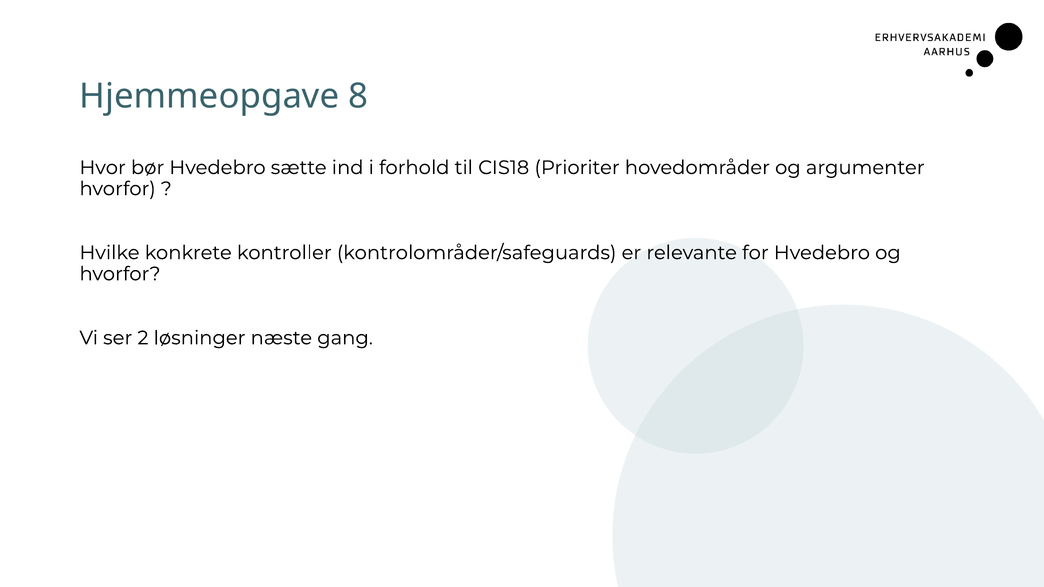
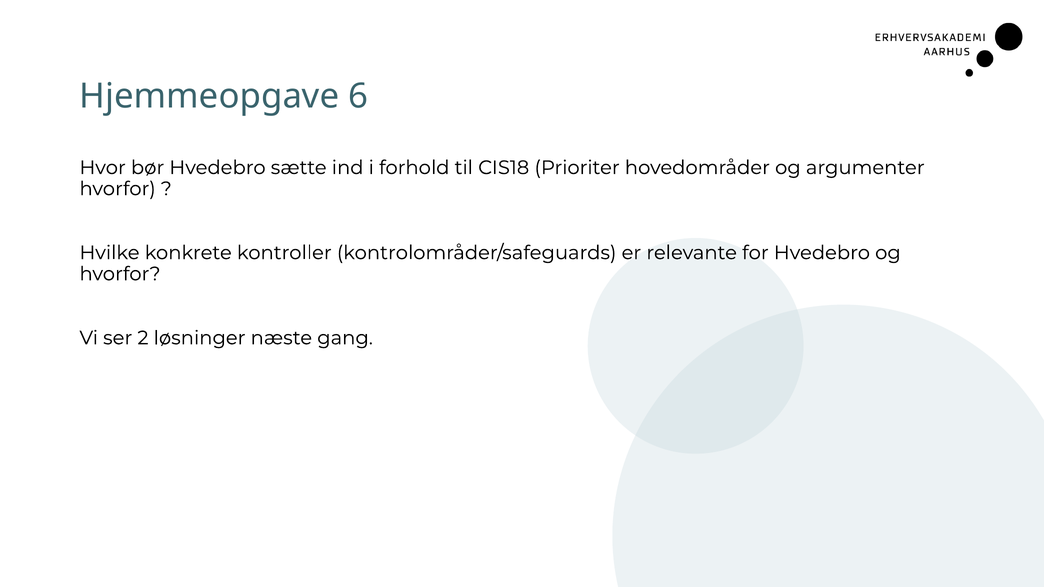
8: 8 -> 6 (358, 96)
